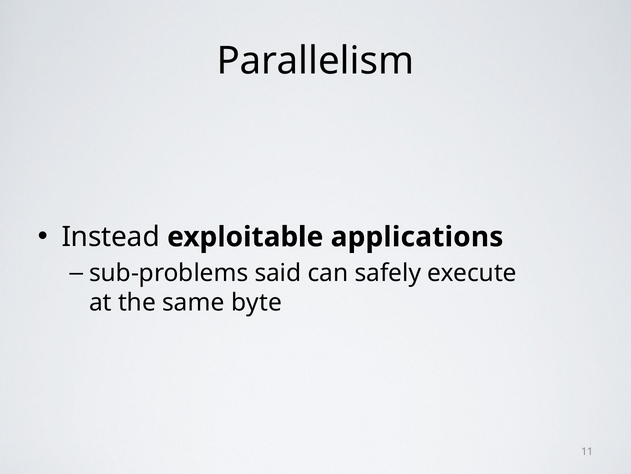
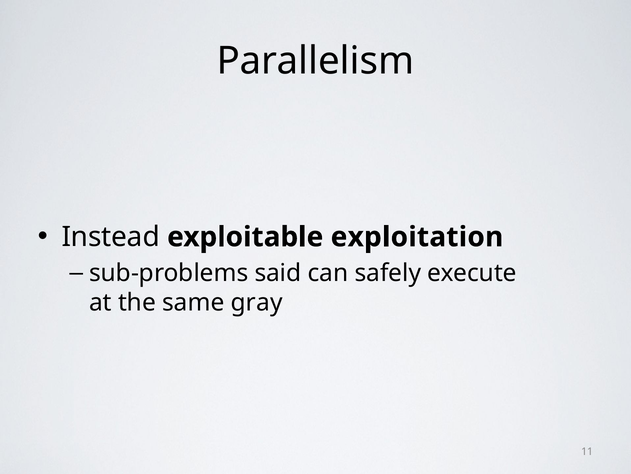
applications: applications -> exploitation (417, 237)
byte: byte -> gray (257, 302)
